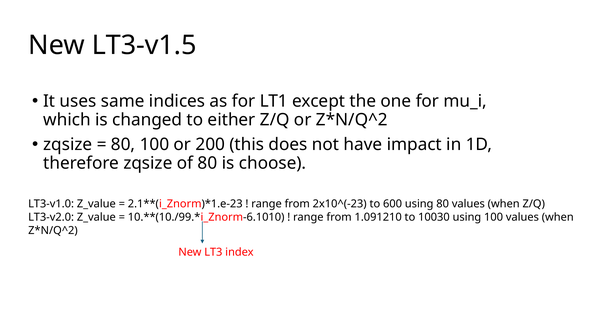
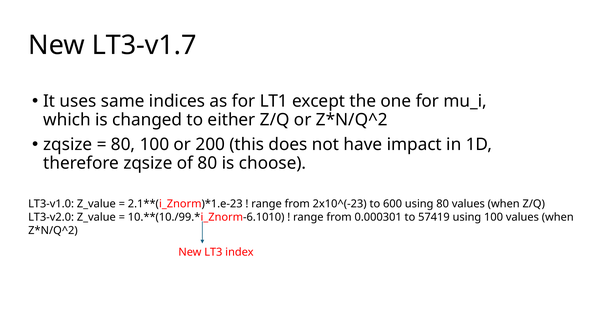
LT3-v1.5: LT3-v1.5 -> LT3-v1.7 (144, 45)
1.091210: 1.091210 -> 0.000301 (378, 217)
10030: 10030 -> 57419 (434, 217)
